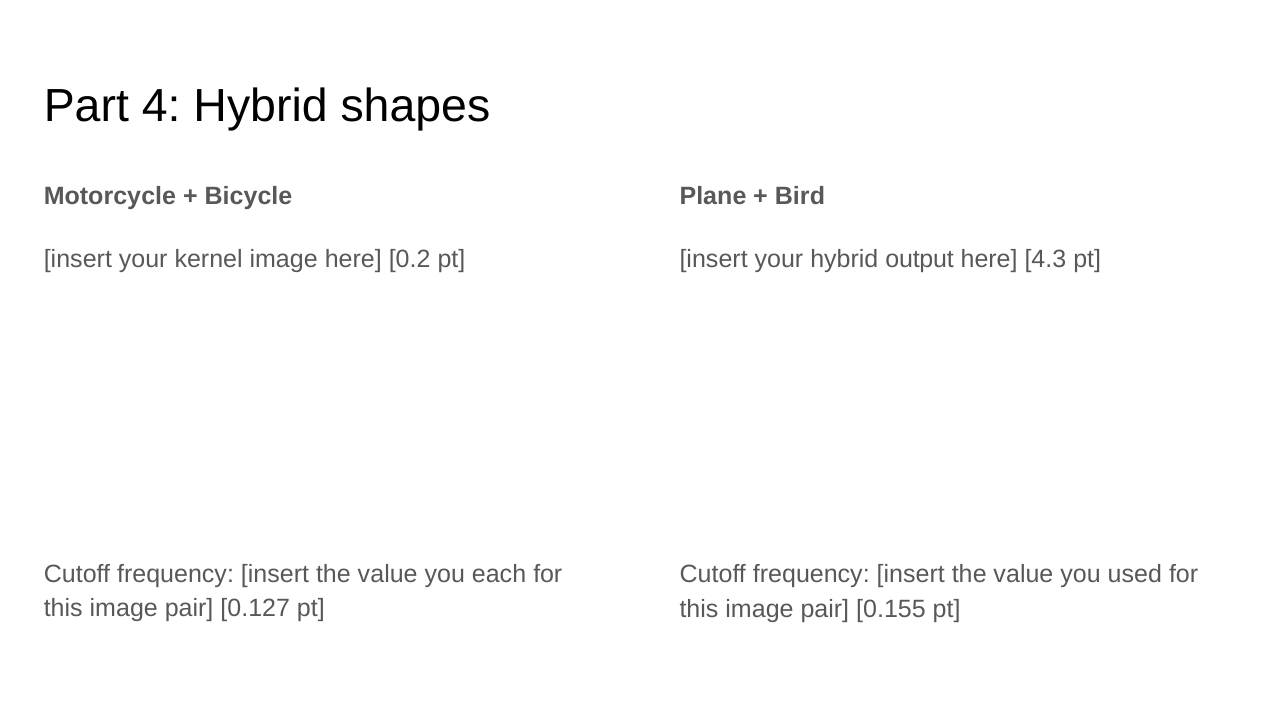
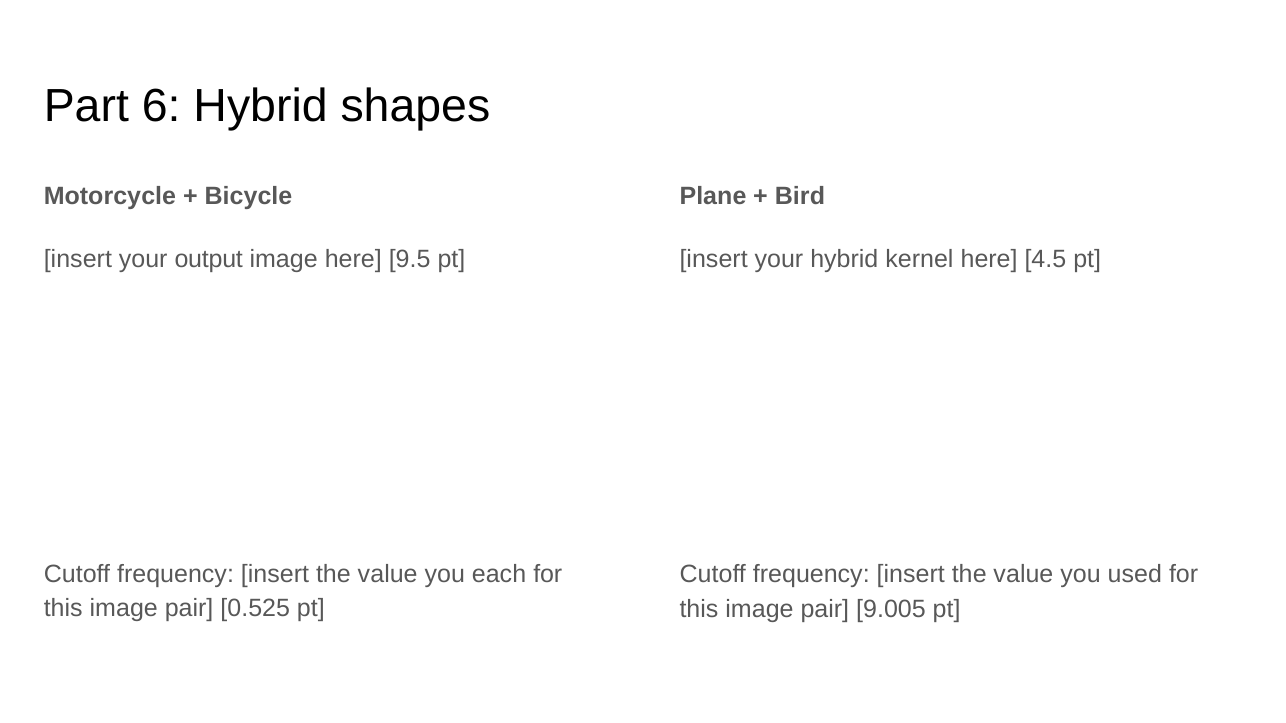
4: 4 -> 6 (161, 107)
kernel: kernel -> output (209, 259)
0.2: 0.2 -> 9.5 (410, 259)
output: output -> kernel (919, 259)
4.3: 4.3 -> 4.5 (1045, 259)
0.127: 0.127 -> 0.525 (255, 609)
0.155: 0.155 -> 9.005 (891, 610)
